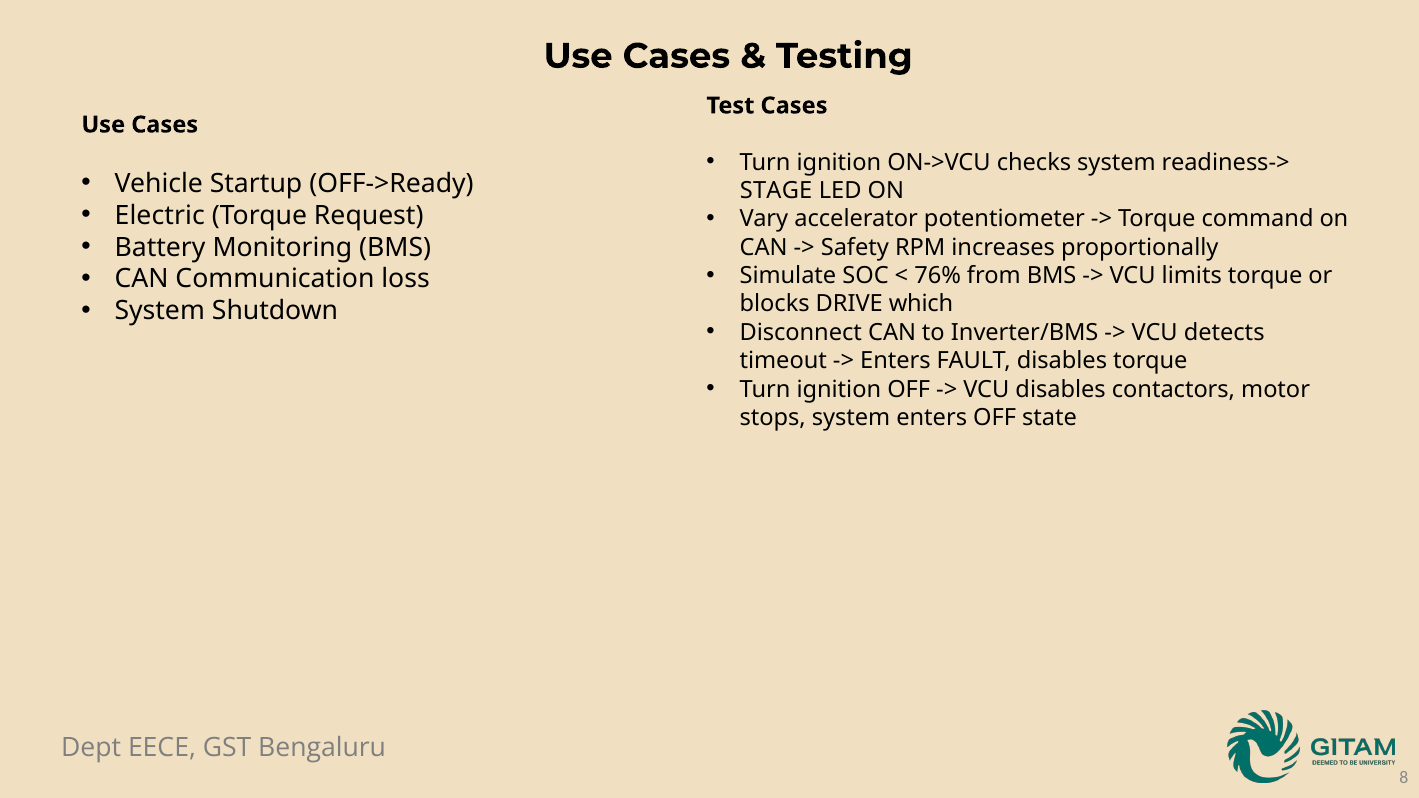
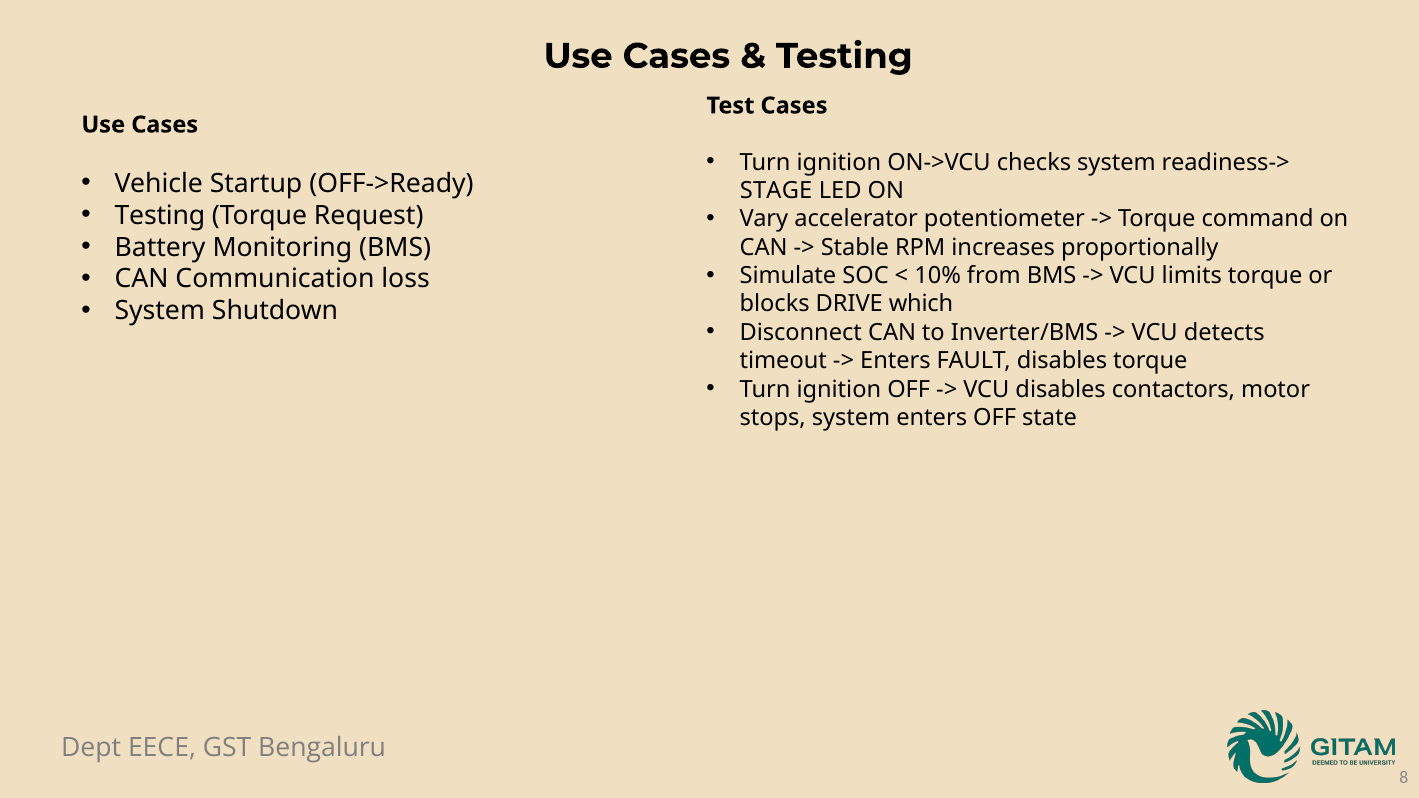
Electric: Electric -> Testing (160, 215)
Safety: Safety -> Stable (855, 247)
76%: 76% -> 10% (938, 276)
